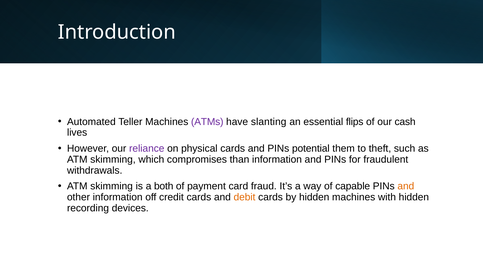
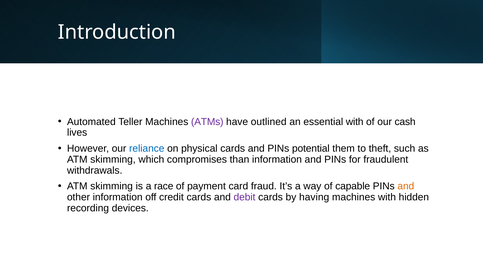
slanting: slanting -> outlined (269, 122)
essential flips: flips -> with (355, 122)
reliance colour: purple -> blue (147, 148)
both: both -> race (164, 186)
debit colour: orange -> purple (245, 197)
by hidden: hidden -> having (314, 197)
